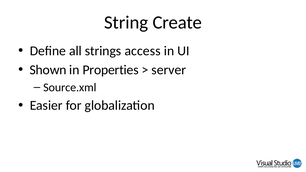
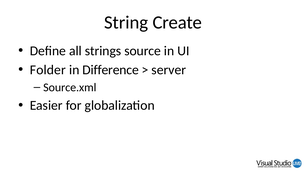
access: access -> source (143, 51)
Shown: Shown -> Folder (48, 70)
Properties: Properties -> Difference (111, 70)
